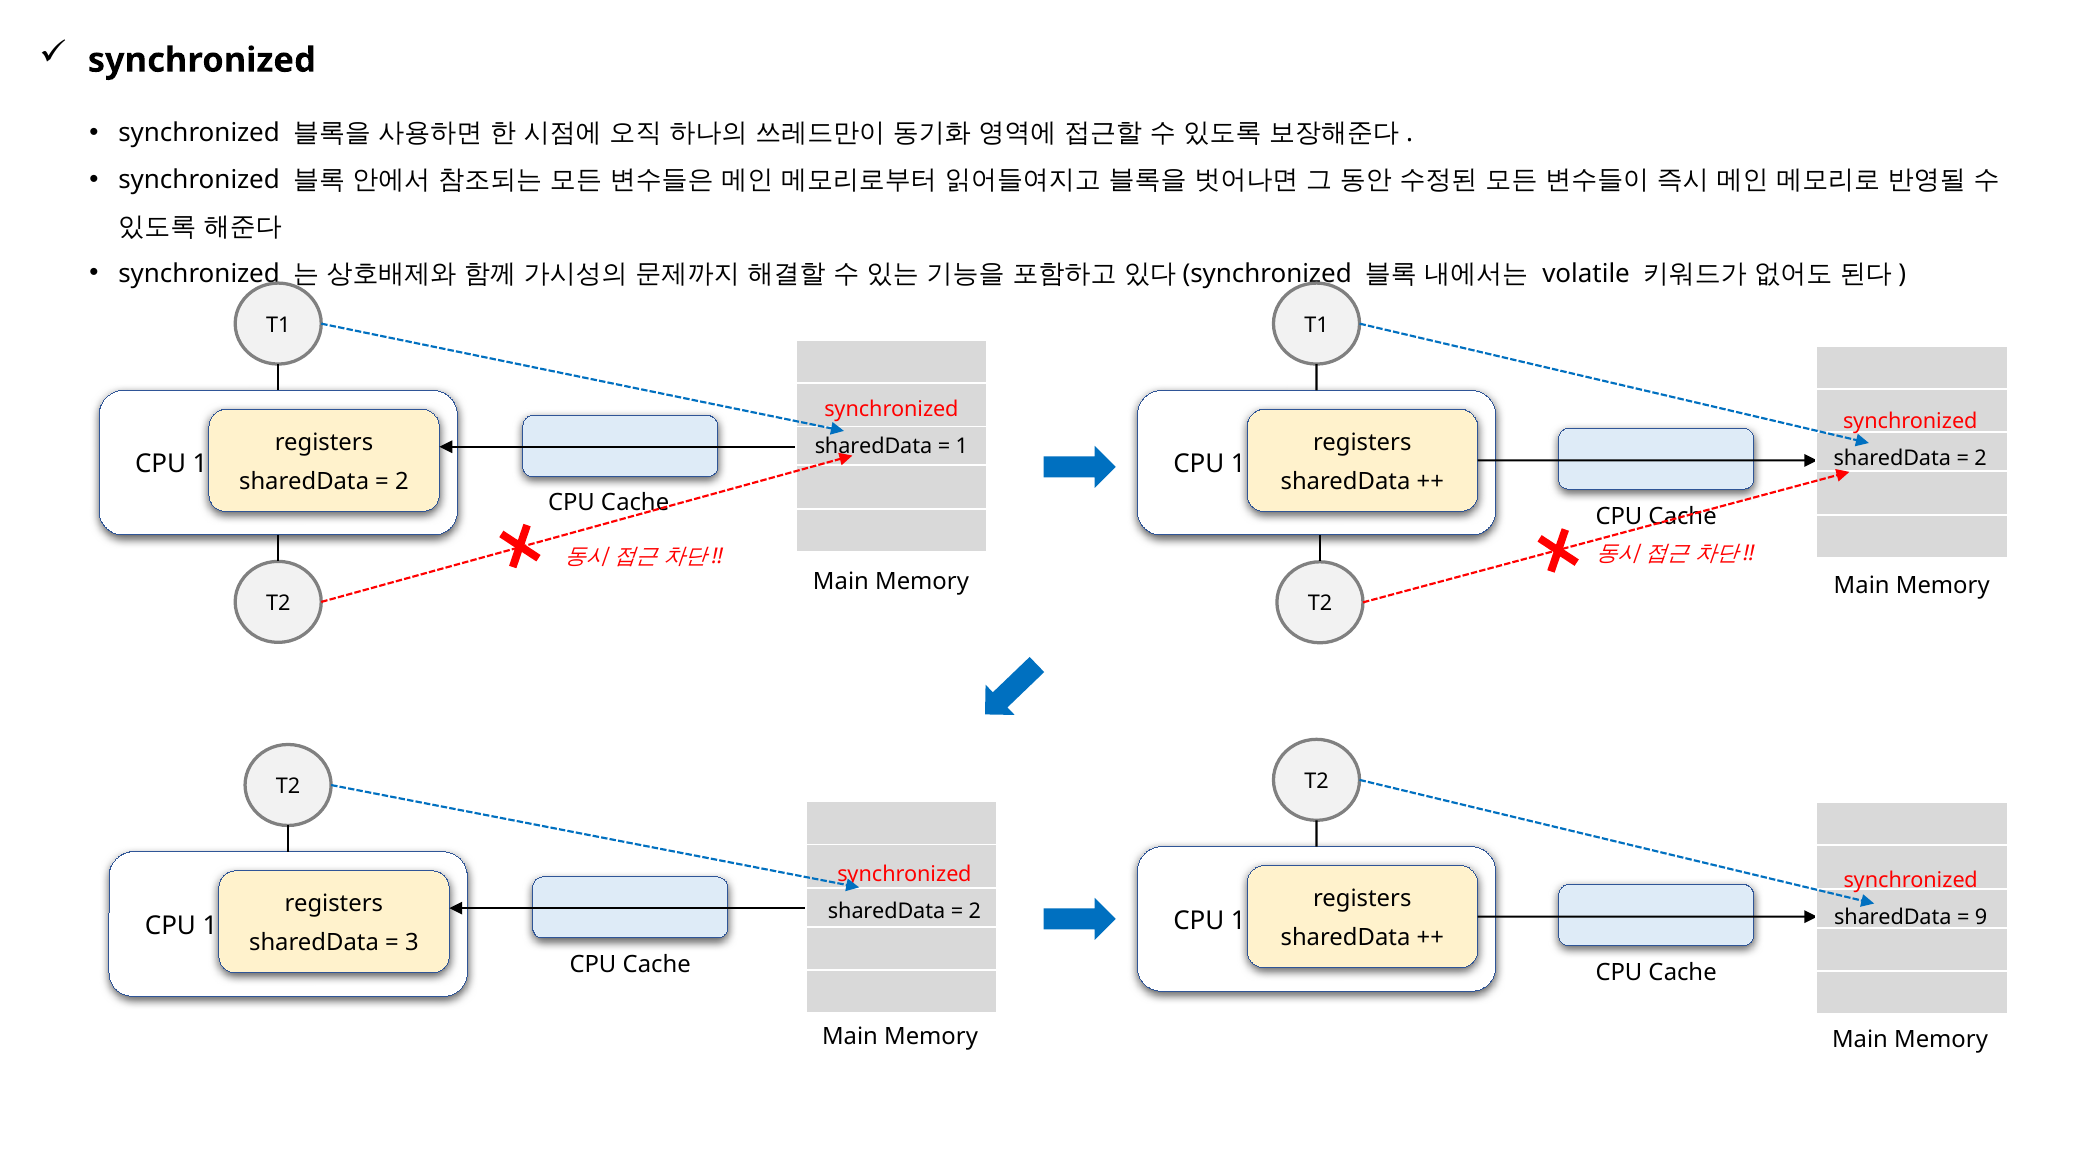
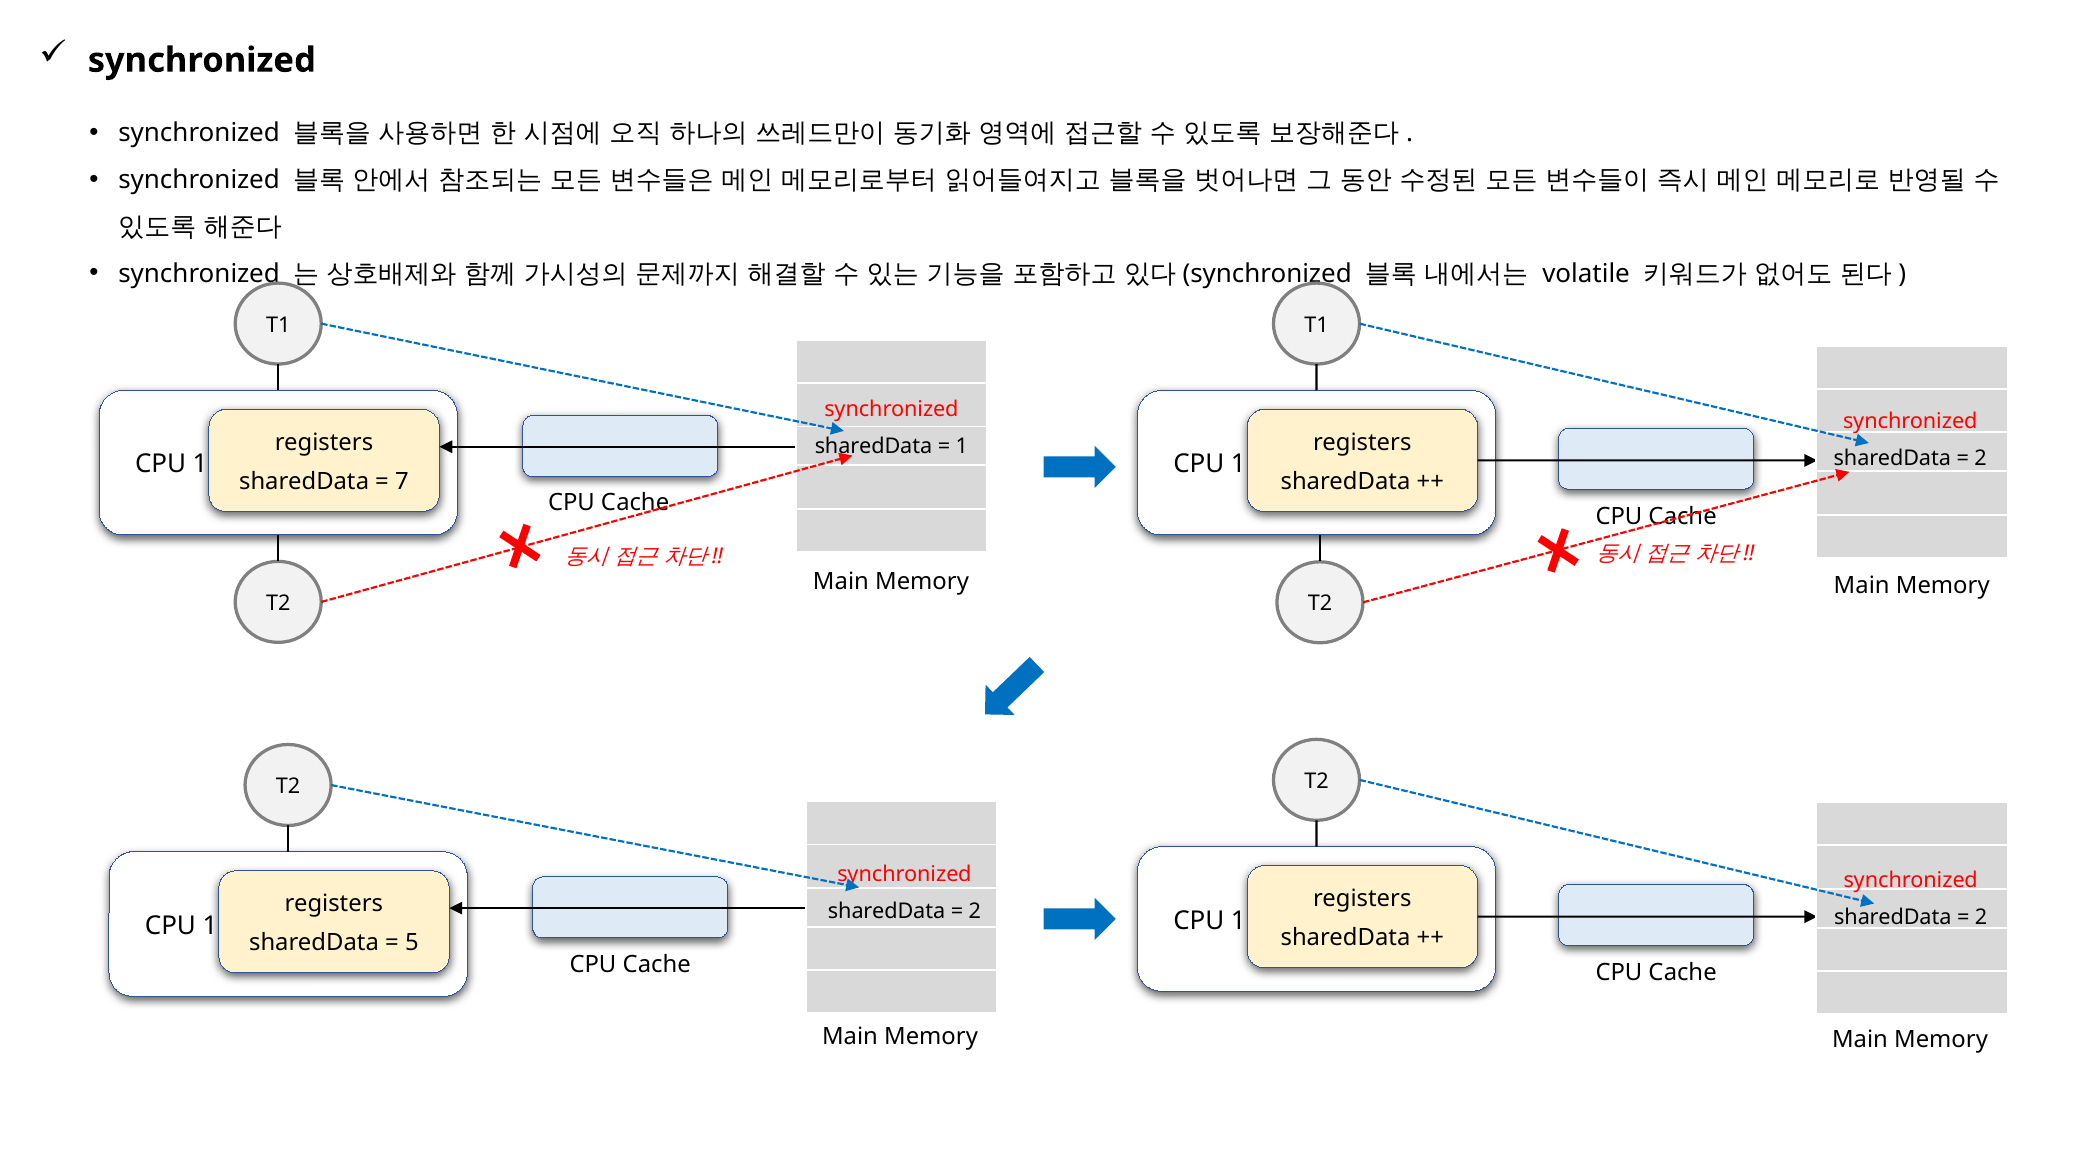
2: 2 -> 7 (402, 482)
9: 9 -> 2 (1981, 918)
3: 3 -> 5 (412, 943)
